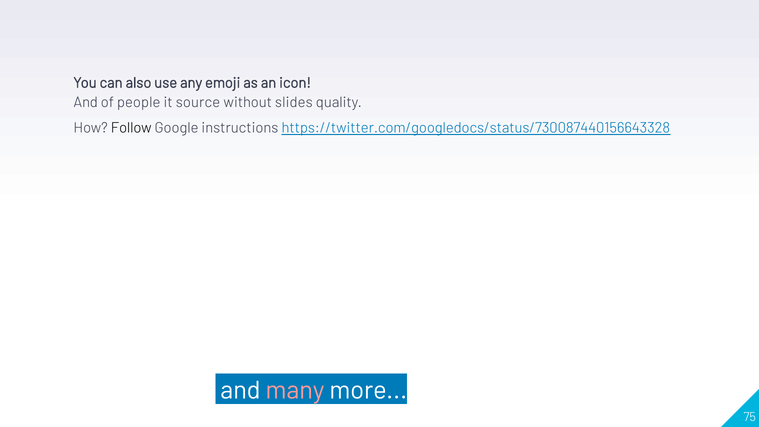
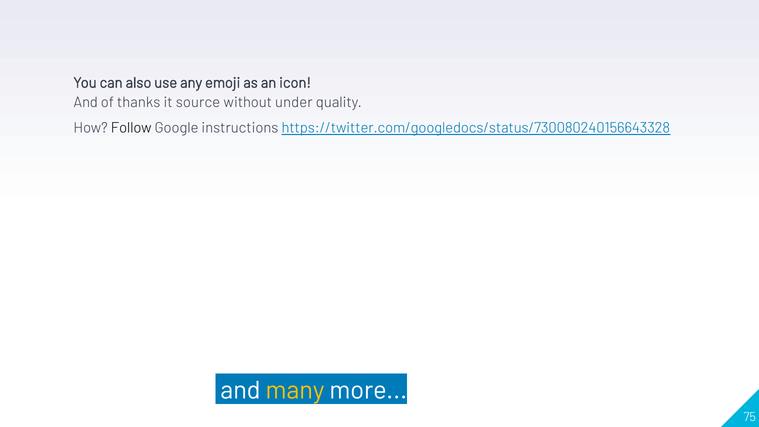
people: people -> thanks (139, 102)
slides: slides -> under (294, 102)
https://twitter.com/googledocs/status/730087440156643328: https://twitter.com/googledocs/status/730087440156643328 -> https://twitter.com/googledocs/status/730080240156643328 (476, 128)
many colour: pink -> yellow (295, 391)
